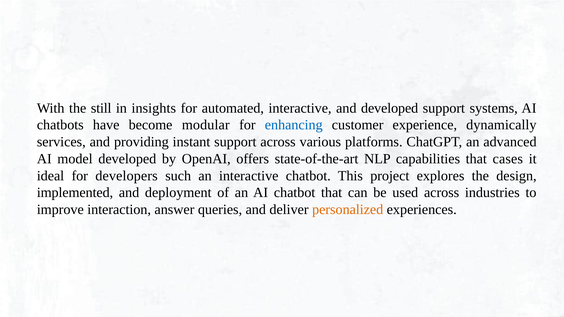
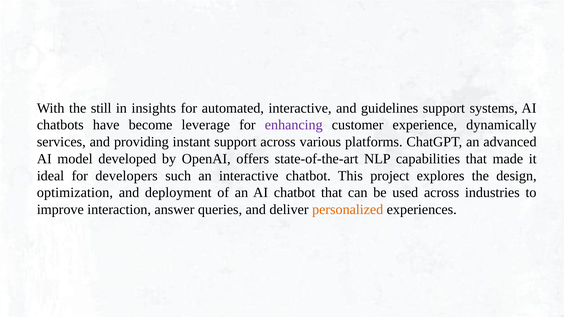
and developed: developed -> guidelines (390, 108)
modular: modular -> leverage (206, 125)
enhancing colour: blue -> purple (294, 125)
cases: cases -> made (508, 159)
implemented: implemented -> optimization (75, 193)
